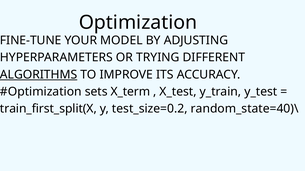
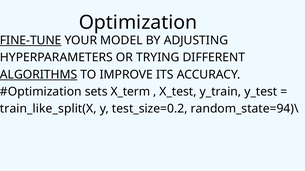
FINE-TUNE underline: none -> present (31, 41)
train_first_split(X: train_first_split(X -> train_like_split(X (48, 109)
random_state=40)\: random_state=40)\ -> random_state=94)\ (245, 109)
